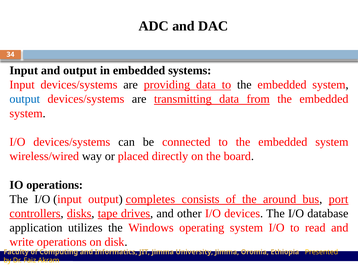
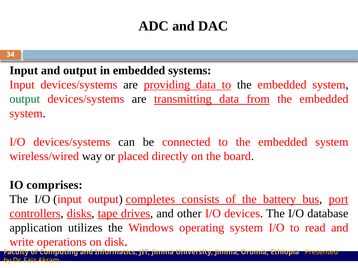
output colour: blue -> green (25, 99)
IO operations: operations -> comprises (54, 185)
around: around -> battery (280, 199)
